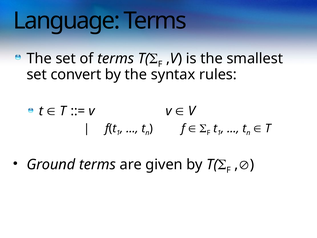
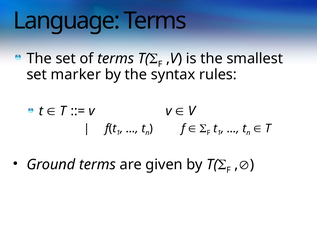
convert: convert -> marker (76, 75)
